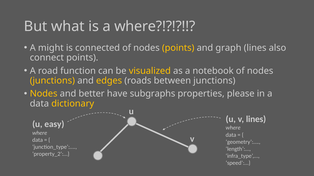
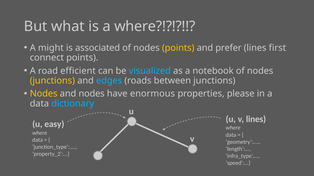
connected: connected -> associated (98, 48)
graph: graph -> prefer (229, 48)
also: also -> first (277, 48)
function: function -> efficient (78, 71)
visualized colour: yellow -> light blue (150, 71)
edges colour: yellow -> light blue (109, 81)
and better: better -> nodes (92, 94)
subgraphs: subgraphs -> enormous (152, 94)
dictionary colour: yellow -> light blue (73, 104)
